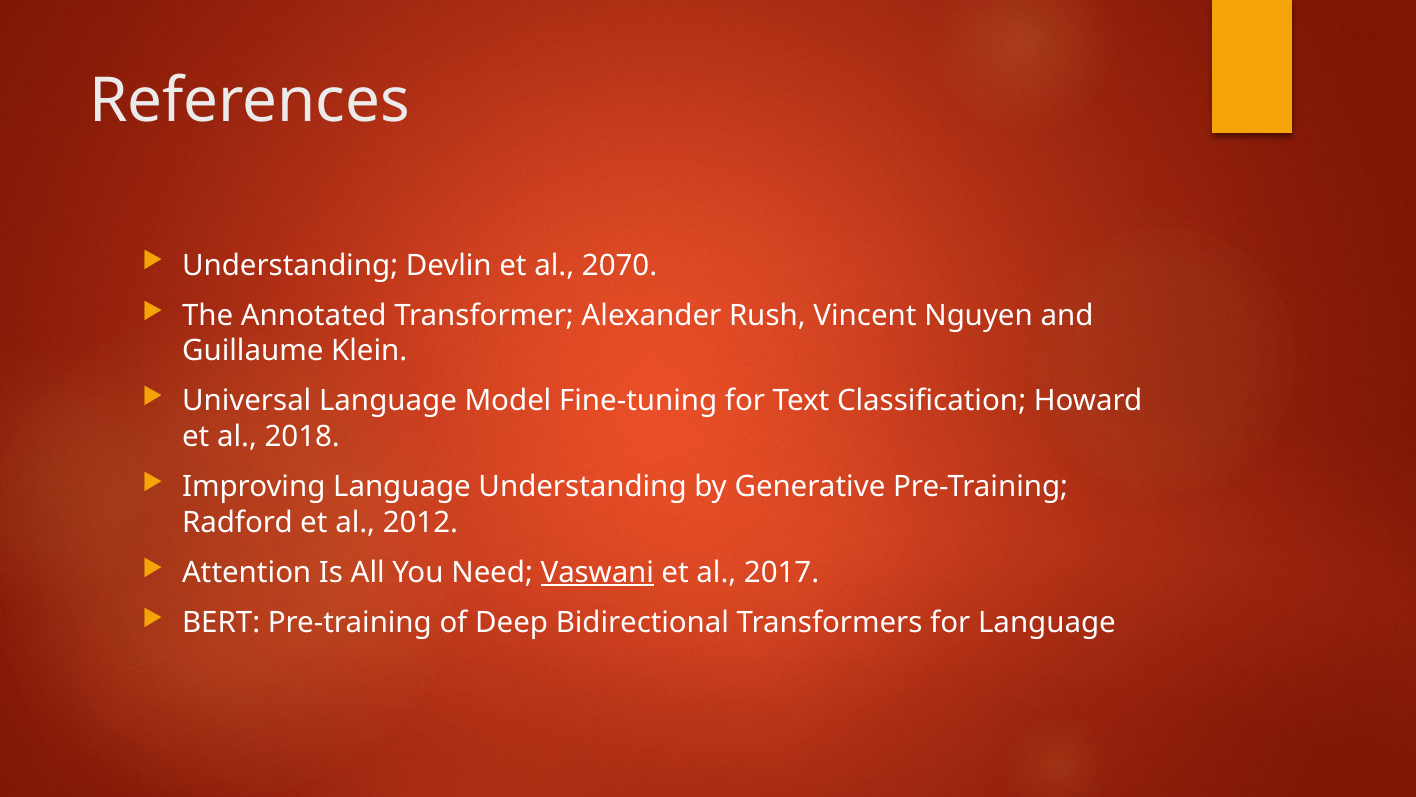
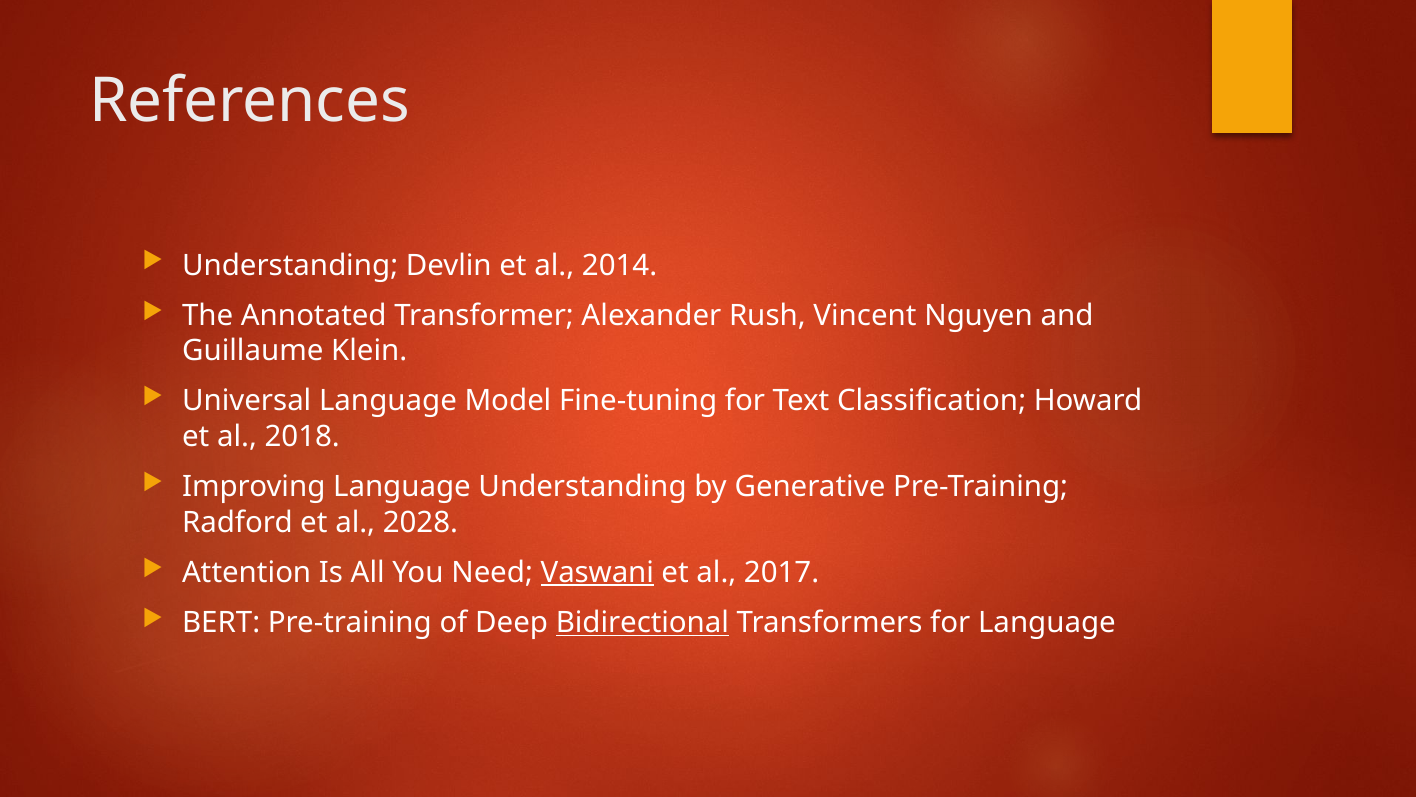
2070: 2070 -> 2014 (620, 265)
2012: 2012 -> 2028 (420, 522)
Bidirectional underline: none -> present (642, 622)
